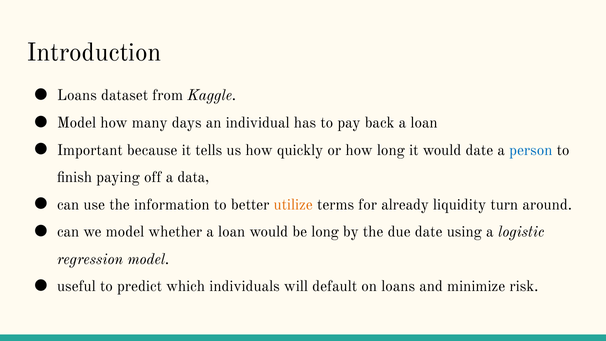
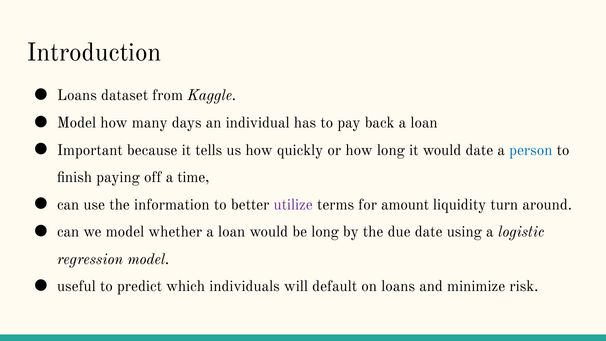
data: data -> time (193, 177)
utilize colour: orange -> purple (293, 205)
already: already -> amount (405, 205)
